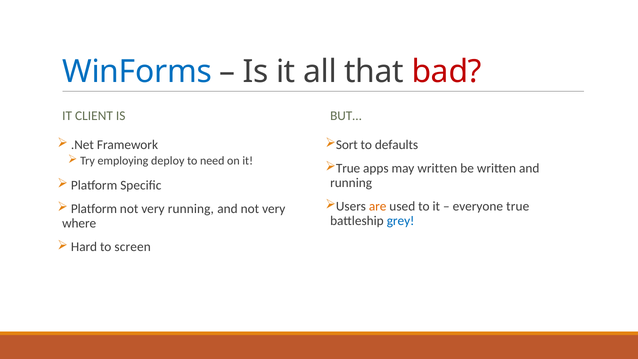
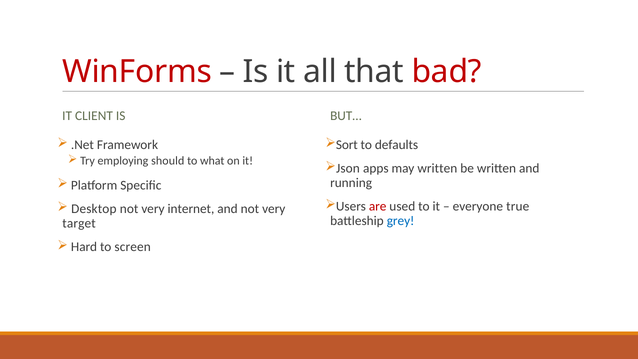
WinForms colour: blue -> red (137, 71)
deploy: deploy -> should (168, 161)
need: need -> what (212, 161)
True: True -> Json (348, 168)
are colour: orange -> red (378, 206)
Platform: Platform -> Desktop (94, 209)
very running: running -> internet (191, 209)
where: where -> target (79, 223)
